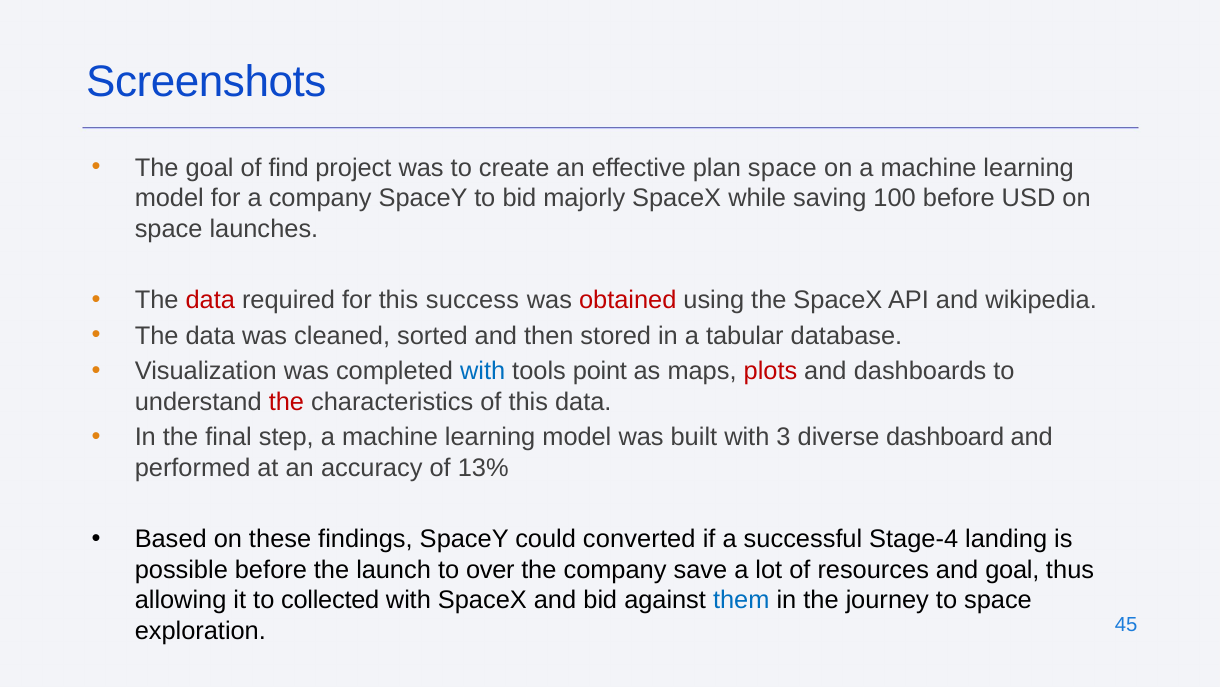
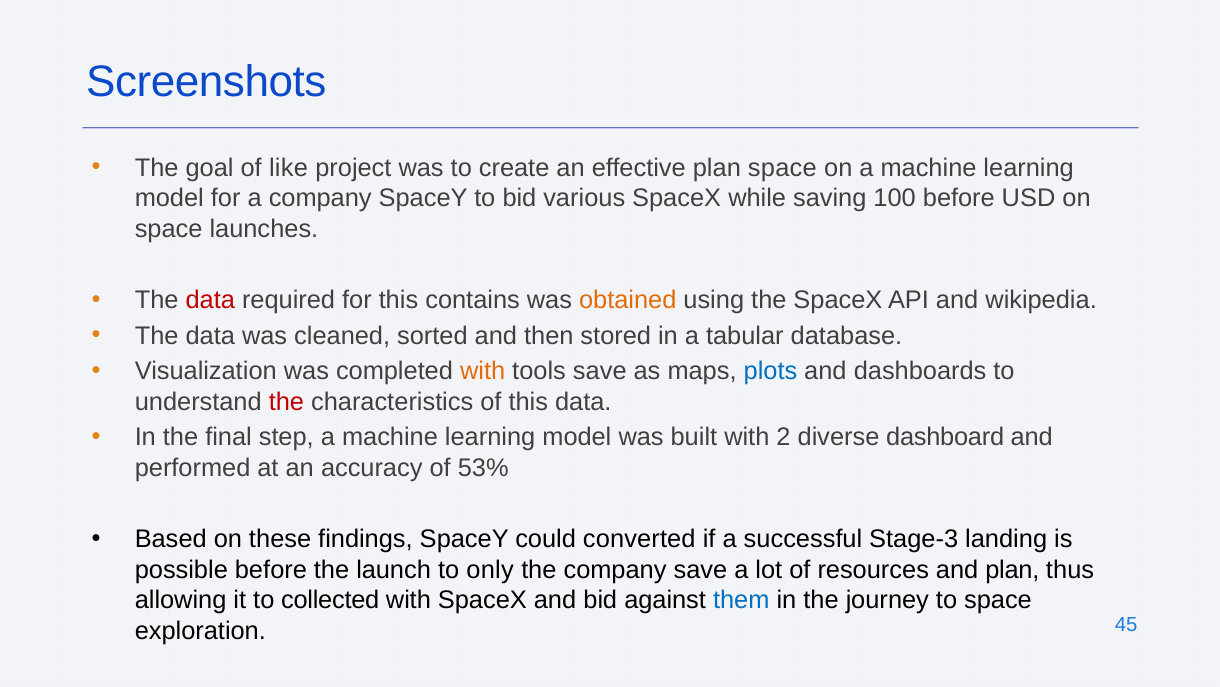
find: find -> like (288, 168)
majorly: majorly -> various (584, 198)
success: success -> contains (473, 300)
obtained colour: red -> orange (628, 300)
with colour: blue -> orange (483, 371)
tools point: point -> save (600, 371)
plots colour: red -> blue (771, 371)
3: 3 -> 2 (784, 437)
13%: 13% -> 53% (483, 468)
Stage-4: Stage-4 -> Stage-3 (914, 539)
over: over -> only (490, 569)
and goal: goal -> plan (1012, 569)
